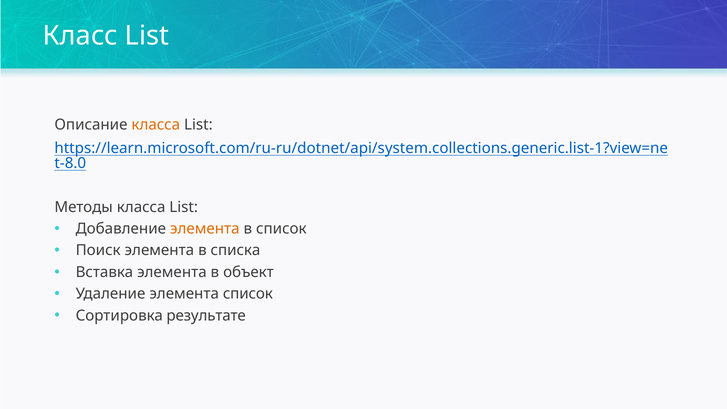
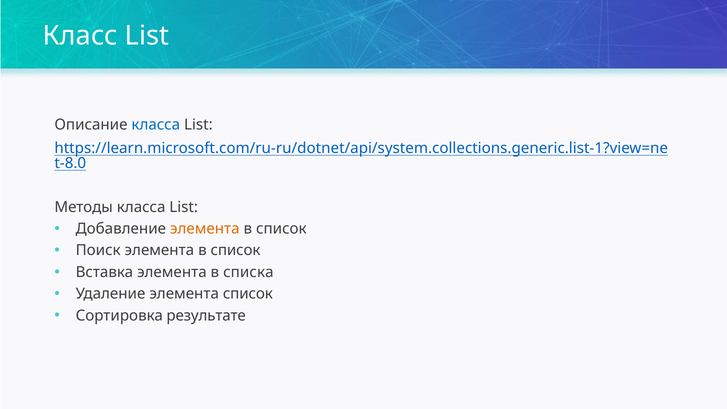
класса colour: orange -> blue (156, 125)
Поиск элемента в списка: списка -> список (236, 250)
объект: объект -> списка (248, 272)
